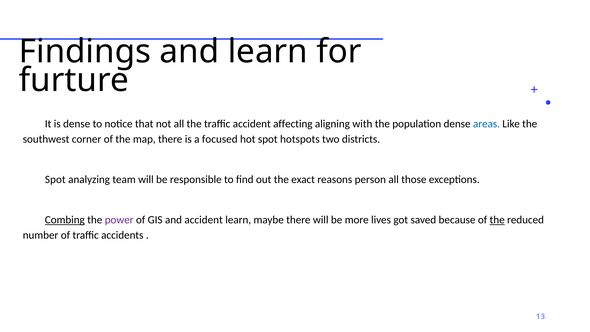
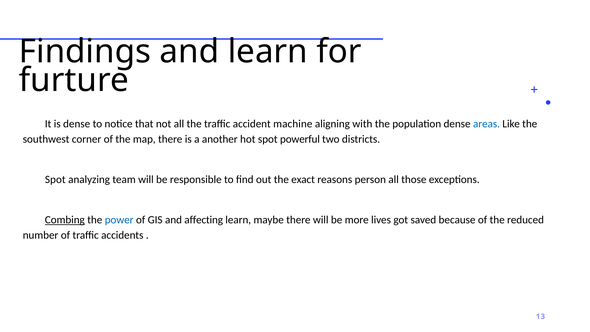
affecting: affecting -> machine (293, 124)
focused: focused -> another (220, 139)
hotspots: hotspots -> powerful (300, 139)
power colour: purple -> blue (119, 220)
and accident: accident -> affecting (204, 220)
the underline: present -> none (497, 220)
